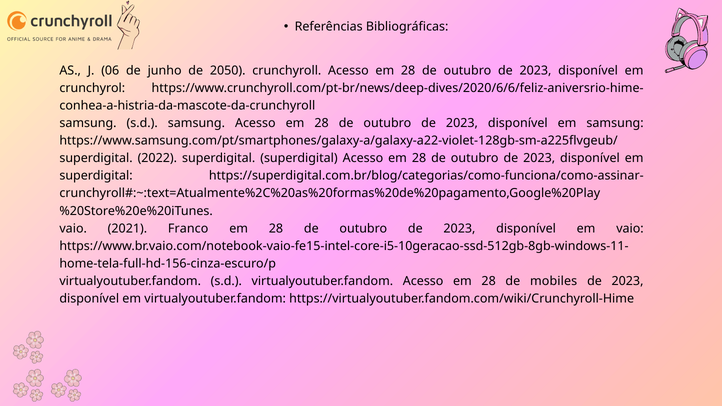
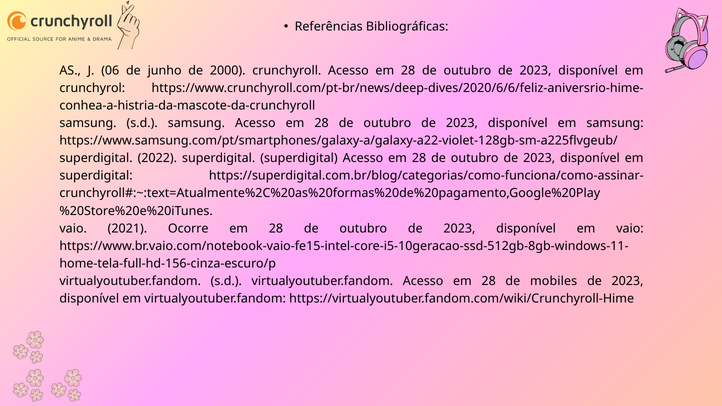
2050: 2050 -> 2000 (228, 71)
Franco: Franco -> Ocorre (188, 228)
